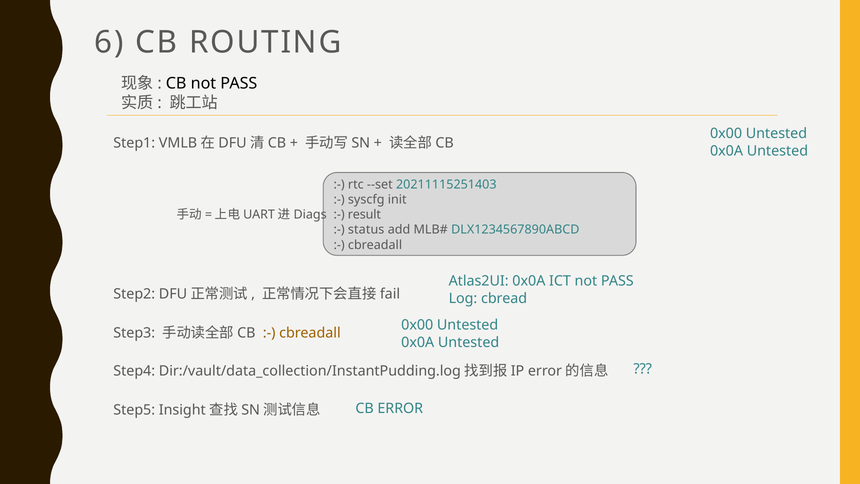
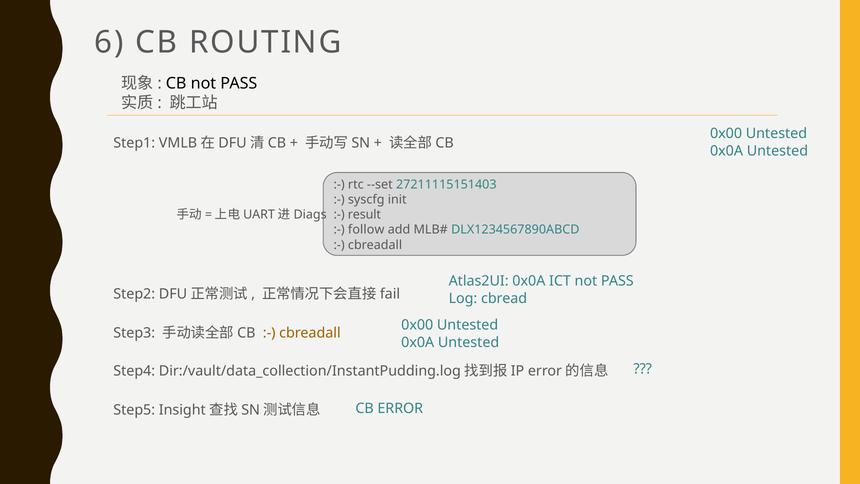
20211115251403: 20211115251403 -> 27211115151403 (446, 185)
status: status -> follow (366, 230)
